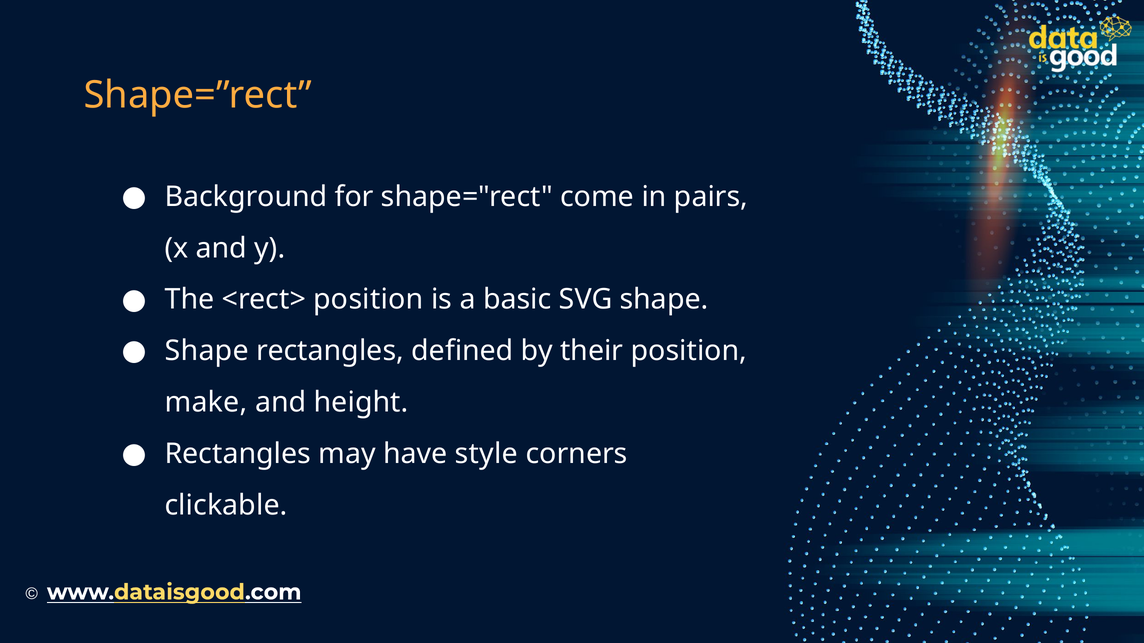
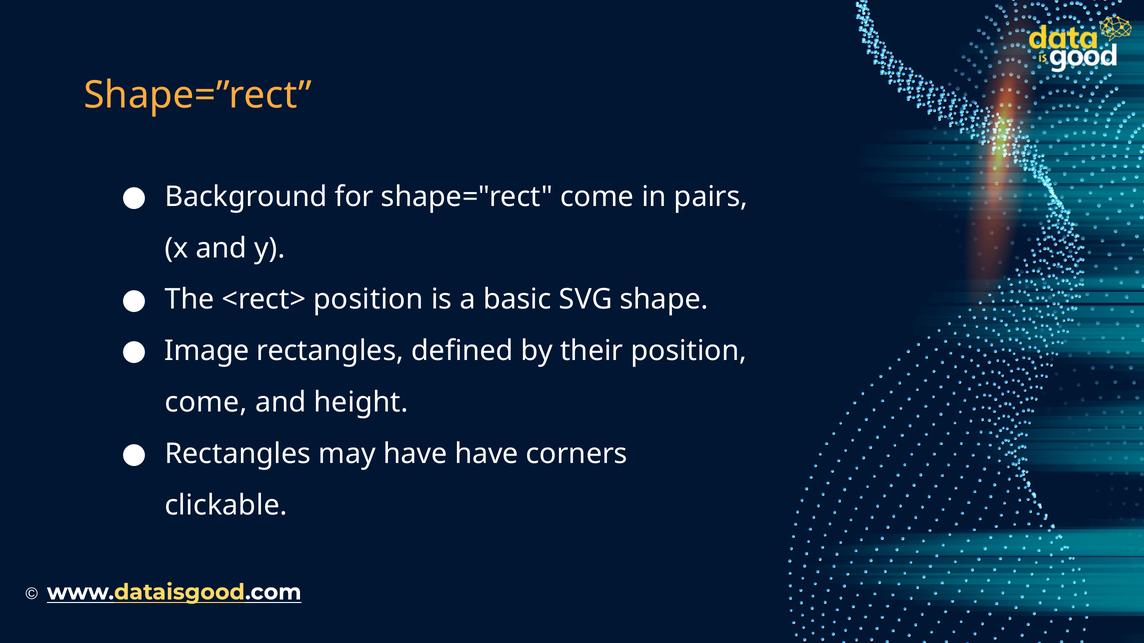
Shape: Shape -> Image (207, 351)
make: make -> come (206, 403)
have style: style -> have (487, 454)
